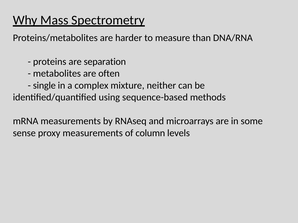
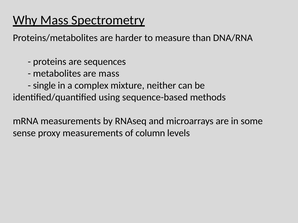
separation: separation -> sequences (105, 62)
are often: often -> mass (109, 74)
